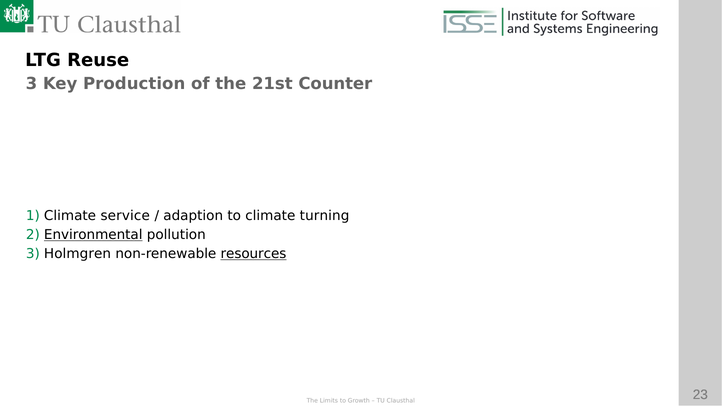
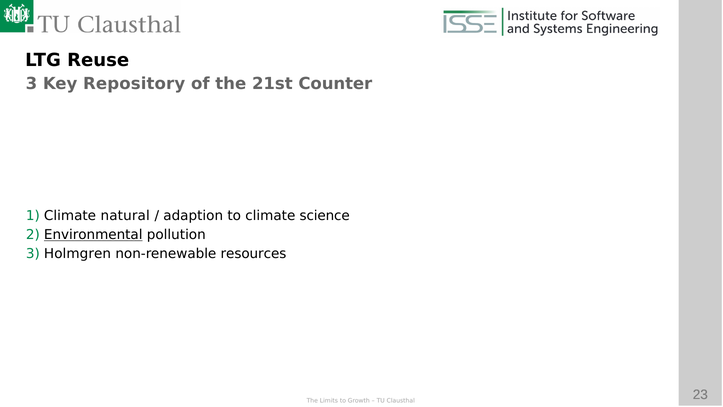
Production: Production -> Repository (134, 84)
service: service -> natural (125, 216)
turning: turning -> science (325, 216)
resources underline: present -> none (253, 254)
